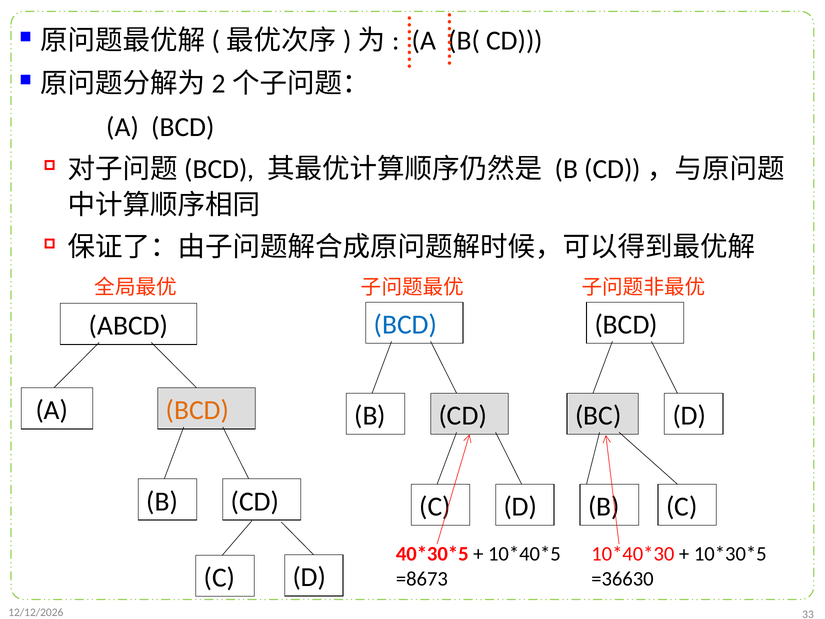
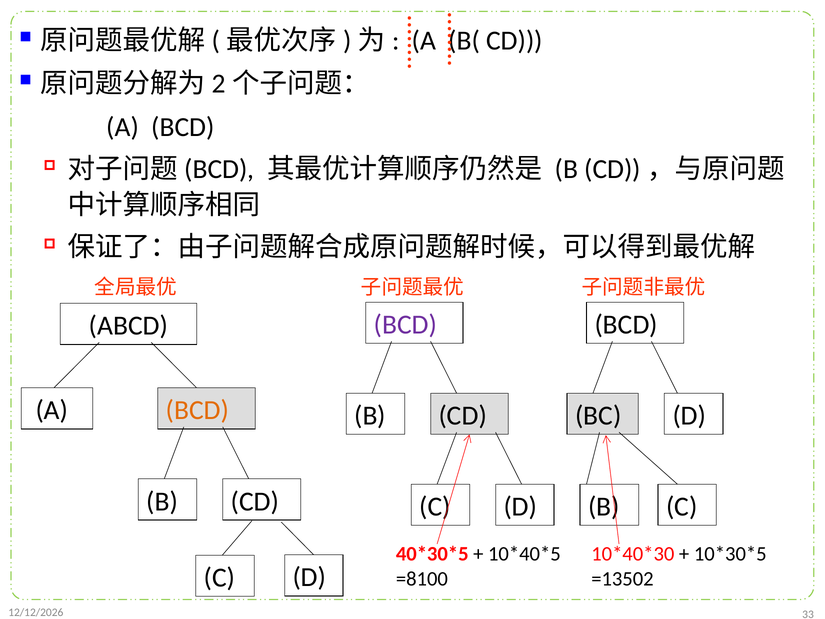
BCD colour: blue -> purple (405, 325)
=8673: =8673 -> =8100 (422, 579)
=36630: =36630 -> =13502 (622, 579)
